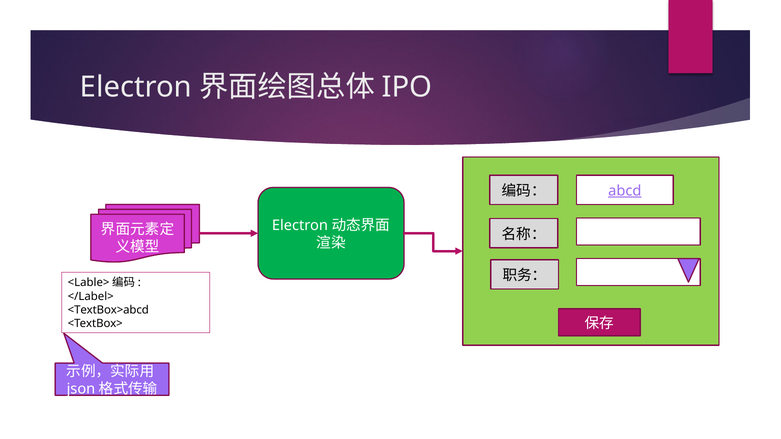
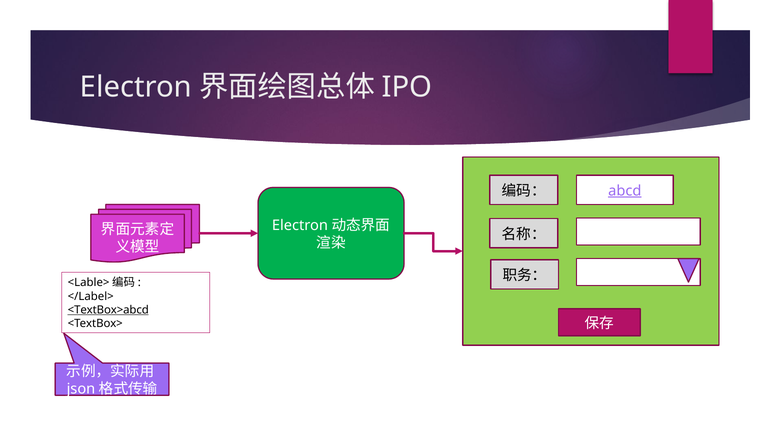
<TextBox>abcd underline: none -> present (108, 310)
